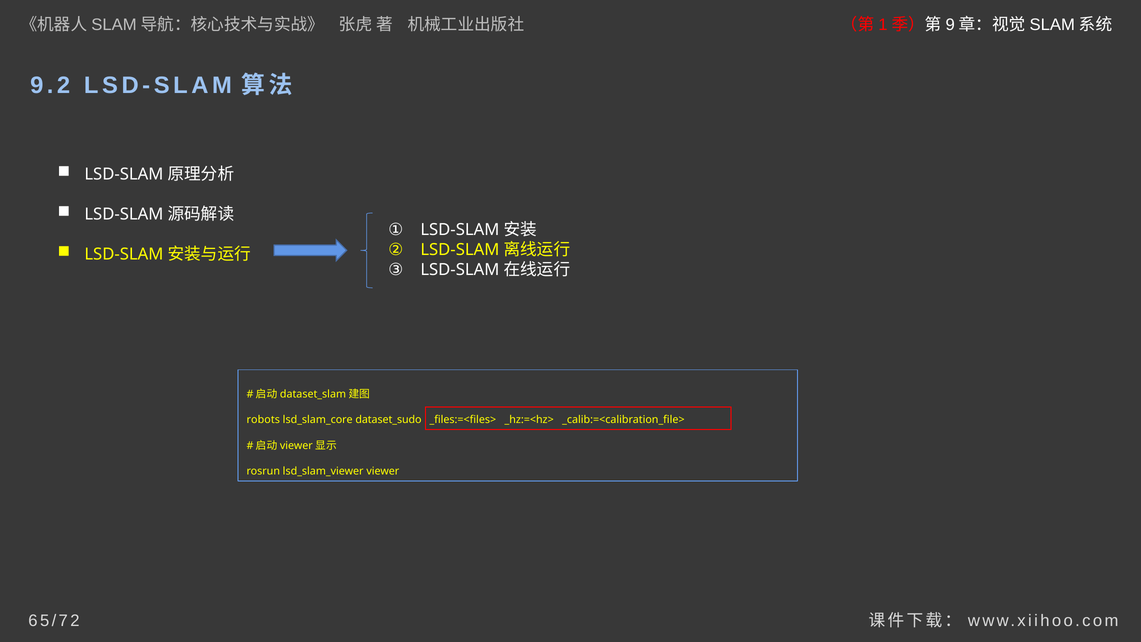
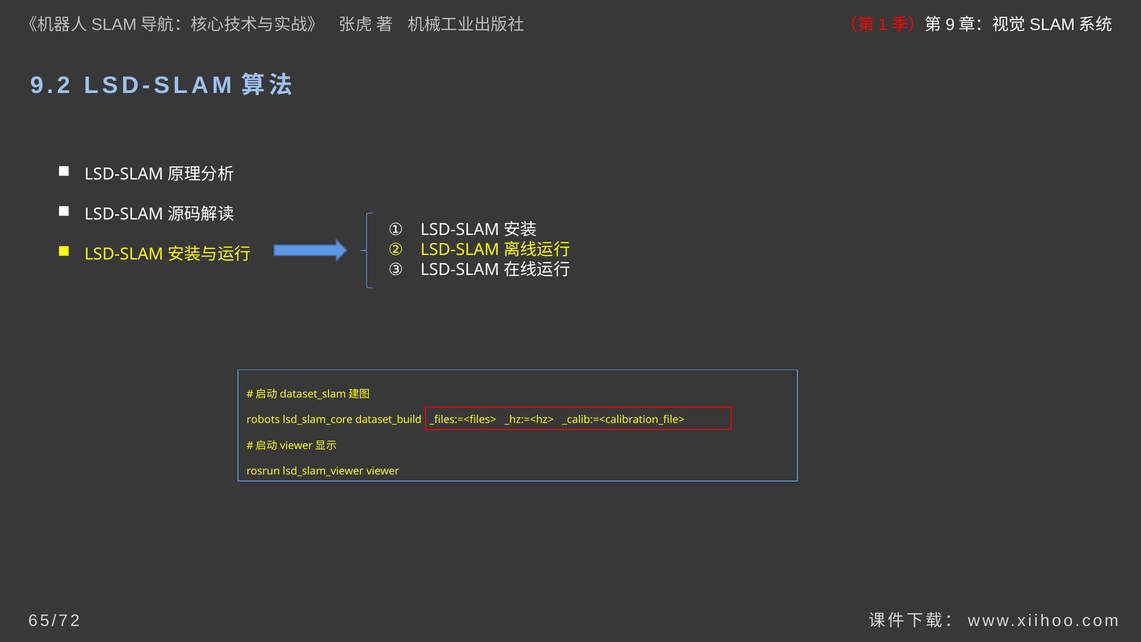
dataset_sudo: dataset_sudo -> dataset_build (388, 420)
